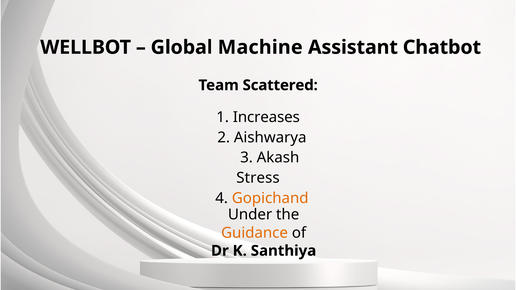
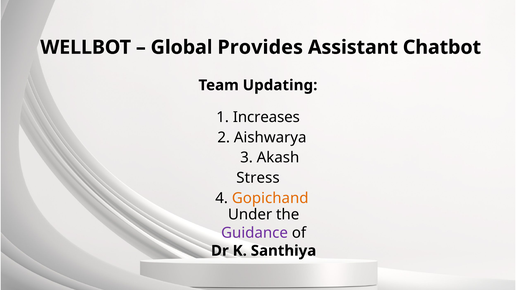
Machine: Machine -> Provides (260, 47)
Scattered: Scattered -> Updating (280, 85)
Guidance colour: orange -> purple (255, 233)
